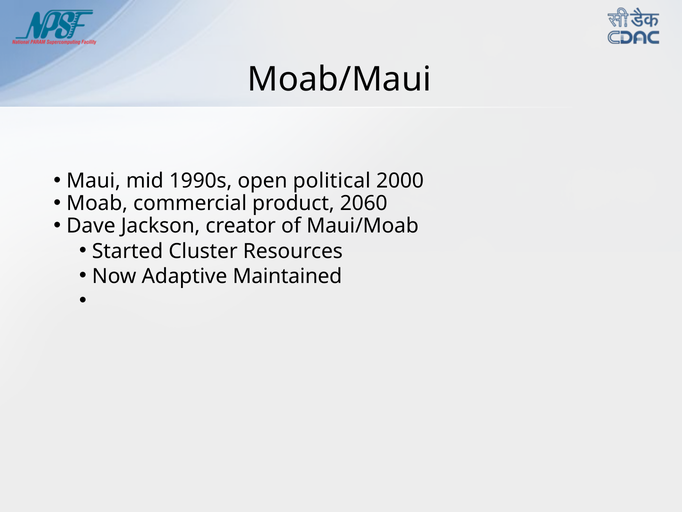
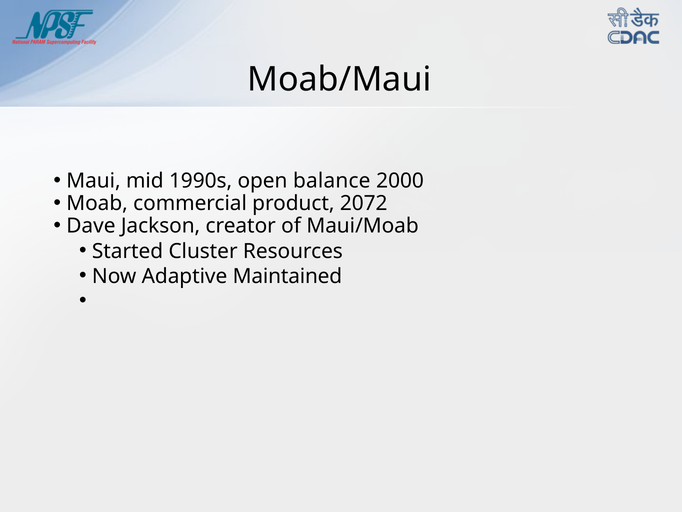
political: political -> balance (332, 181)
2060: 2060 -> 2072 (364, 203)
